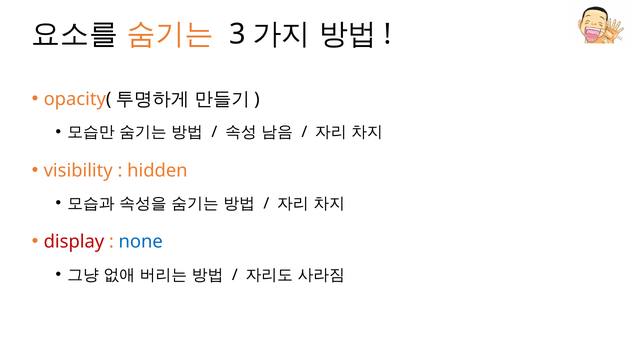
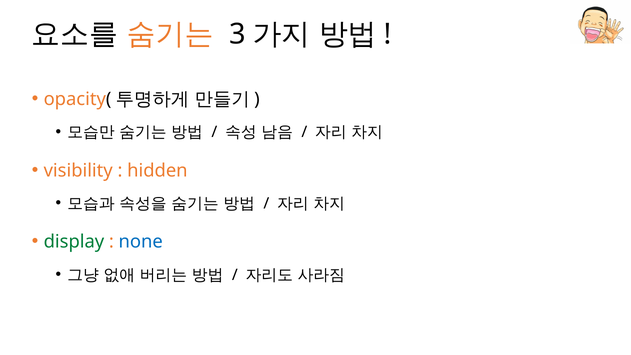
display colour: red -> green (74, 242)
